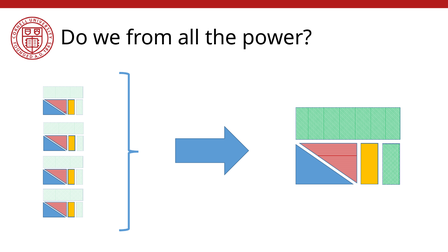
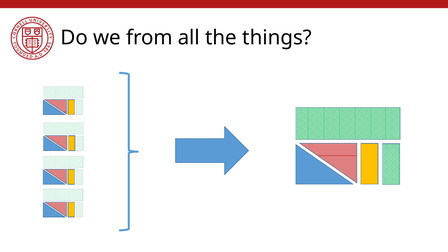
power: power -> things (277, 38)
